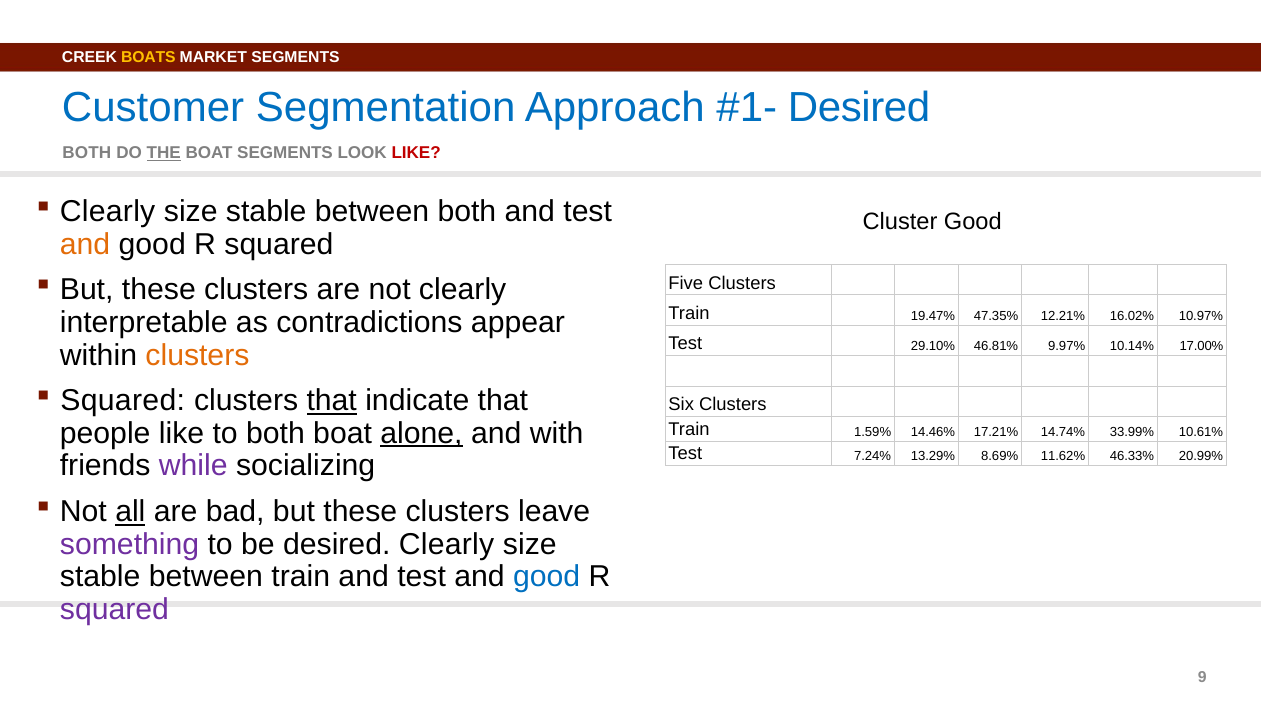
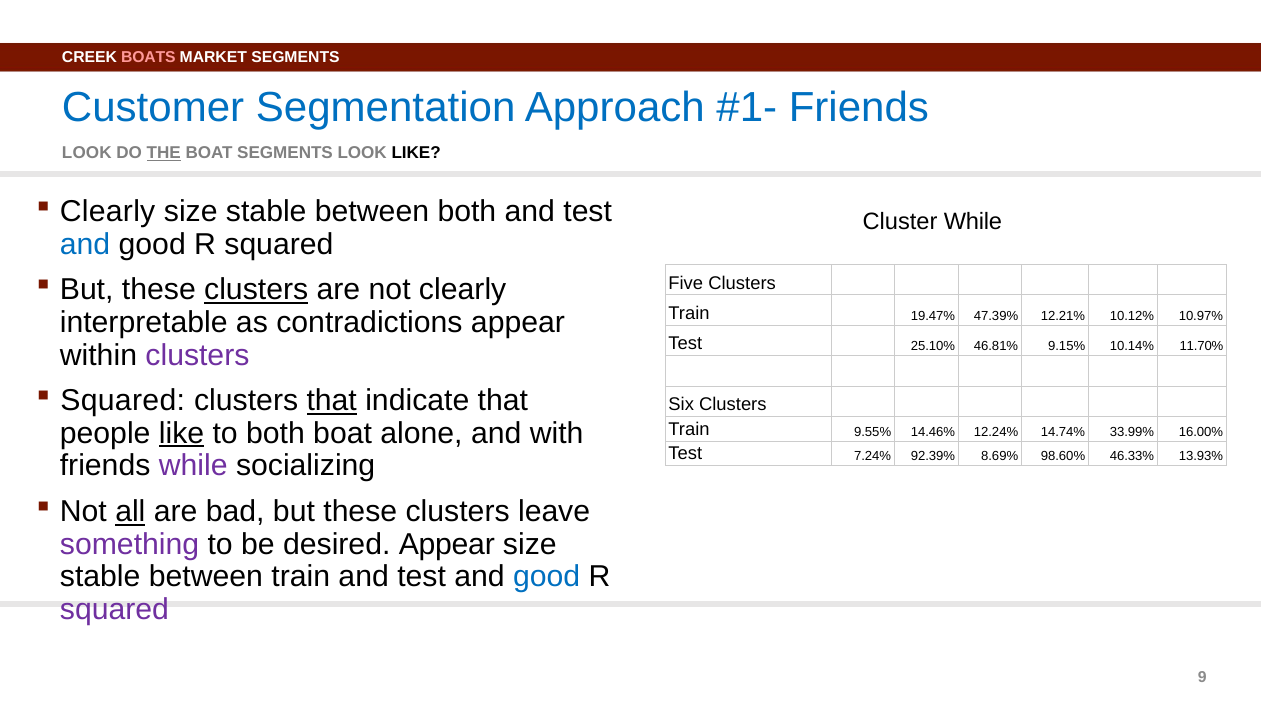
BOATS colour: yellow -> pink (148, 57)
Desired: Desired -> Friends (859, 107)
BOTH: BOTH -> LOOK (87, 153)
LIKE colour: red -> black (416, 153)
Cluster Good: Good -> While (973, 222)
and colour: orange -> blue (85, 244)
clusters underline: none -> present (256, 290)
47.35%: 47.35% -> 47.39% (996, 316)
16.02%: 16.02% -> 10.12% (1132, 316)
29.10%: 29.10% -> 25.10% (933, 347)
9.97%: 9.97% -> 9.15% (1067, 347)
17.00%: 17.00% -> 11.70% (1201, 347)
clusters colour: orange -> purple (197, 355)
like underline: none -> present (182, 434)
alone underline: present -> none (421, 434)
1.59%: 1.59% -> 9.55% (873, 432)
17.21%: 17.21% -> 12.24% (996, 432)
10.61%: 10.61% -> 16.00% (1201, 432)
13.29%: 13.29% -> 92.39% (933, 457)
11.62%: 11.62% -> 98.60% (1063, 457)
20.99%: 20.99% -> 13.93% (1201, 457)
desired Clearly: Clearly -> Appear (447, 545)
